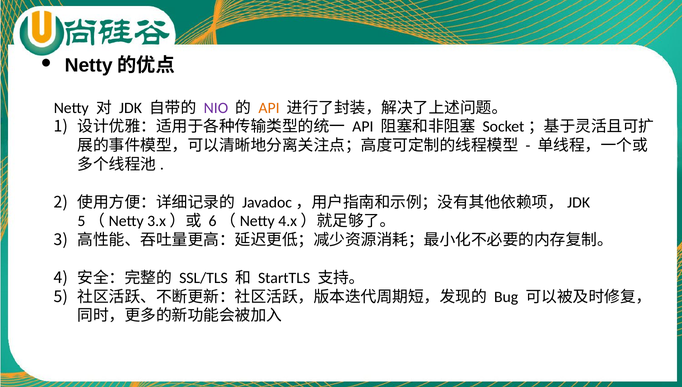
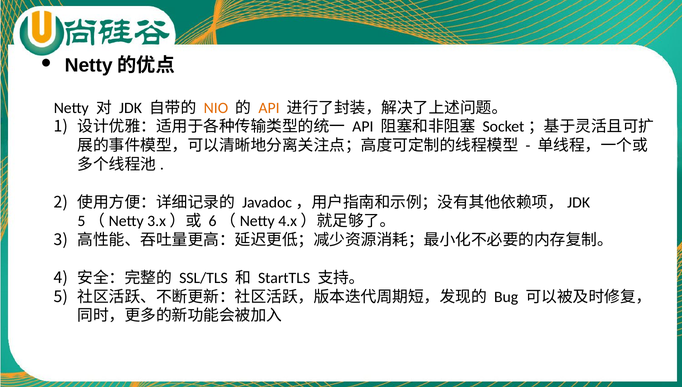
NIO colour: purple -> orange (216, 108)
